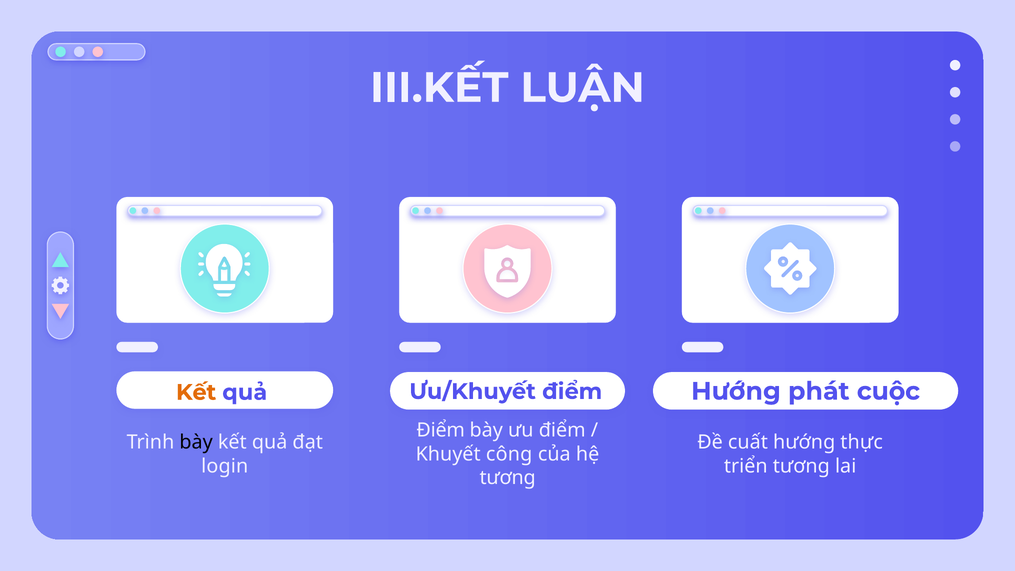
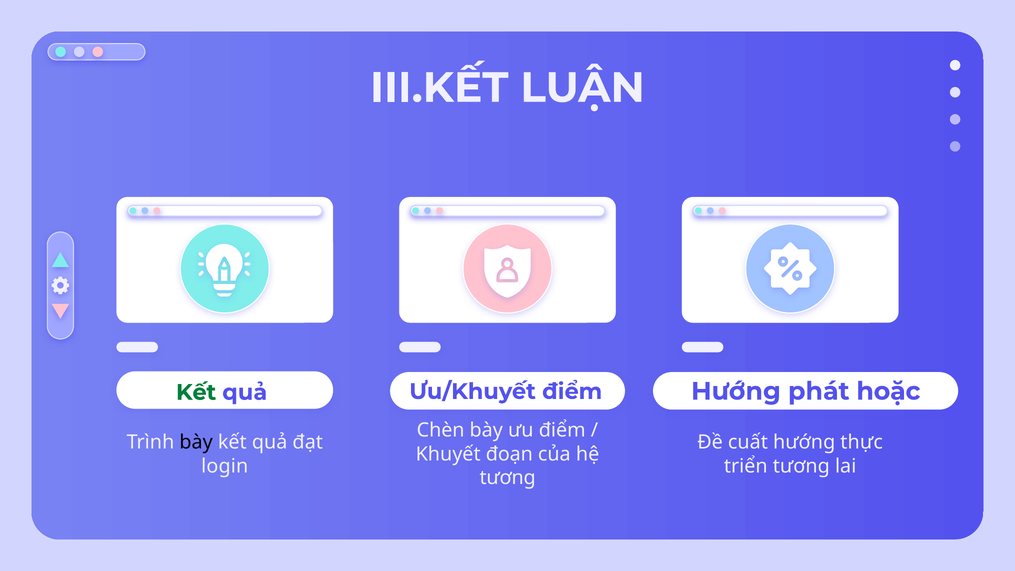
cuộc: cuộc -> hoặc (888, 391)
Kết colour: orange -> green (196, 392)
Điểm: Điểm -> Chèn (441, 430)
công: công -> đoạn (509, 454)
